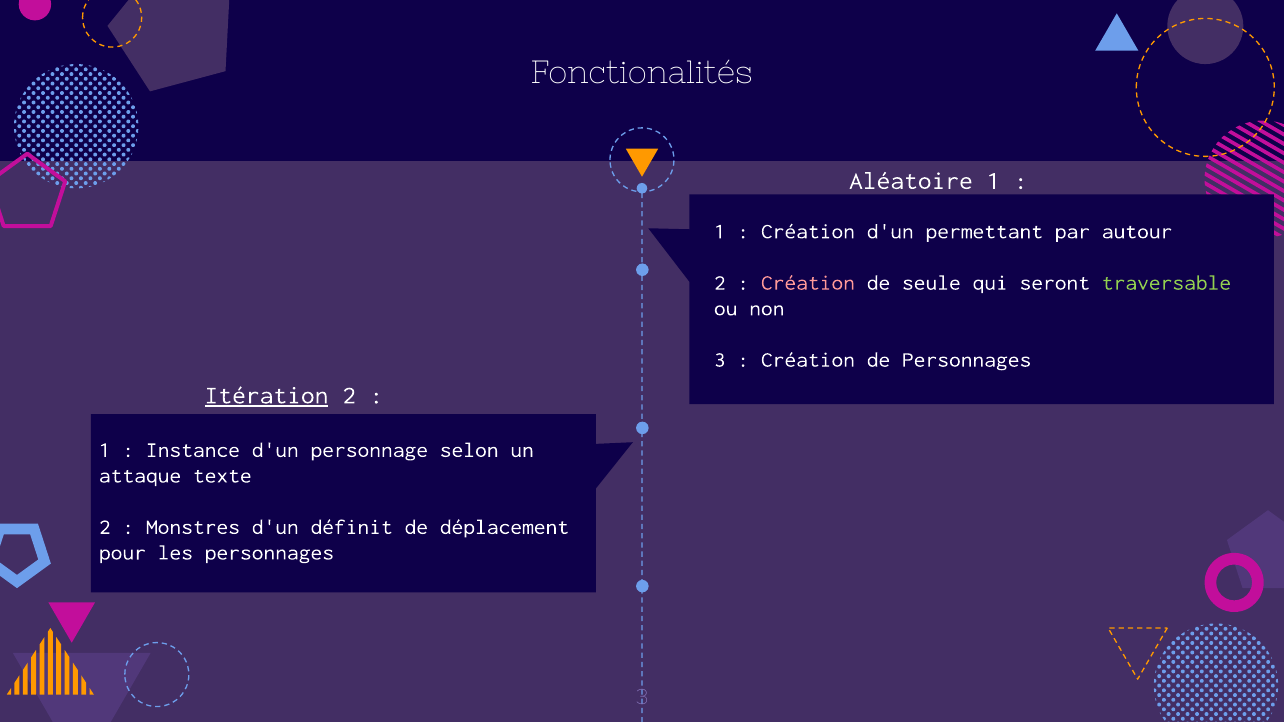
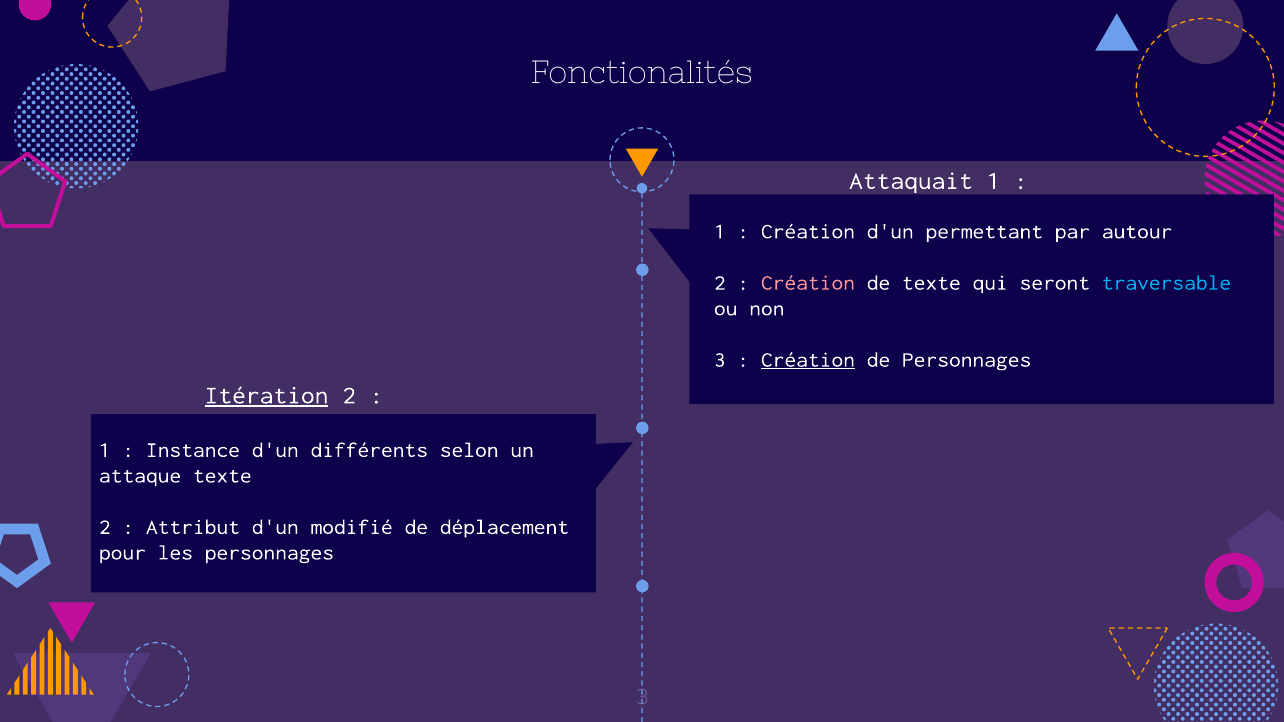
Aléatoire: Aléatoire -> Attaquait (911, 181)
de seule: seule -> texte (931, 283)
traversable colour: light green -> light blue (1166, 283)
Création underline: none -> present (808, 360)
personnage: personnage -> différents (369, 450)
Monstres: Monstres -> Attribut (193, 527)
définit: définit -> modifié (352, 527)
